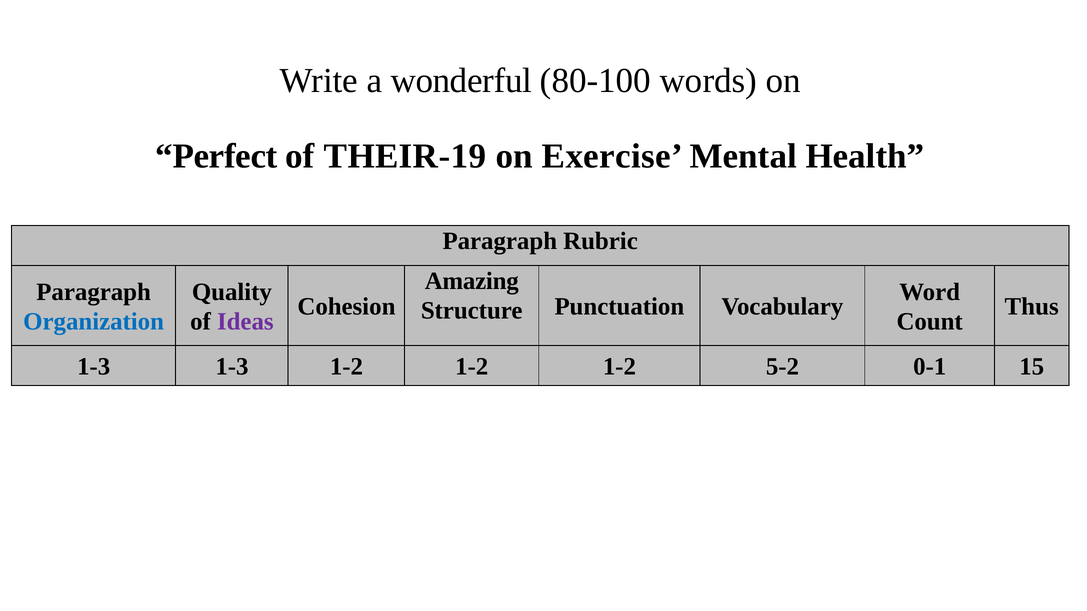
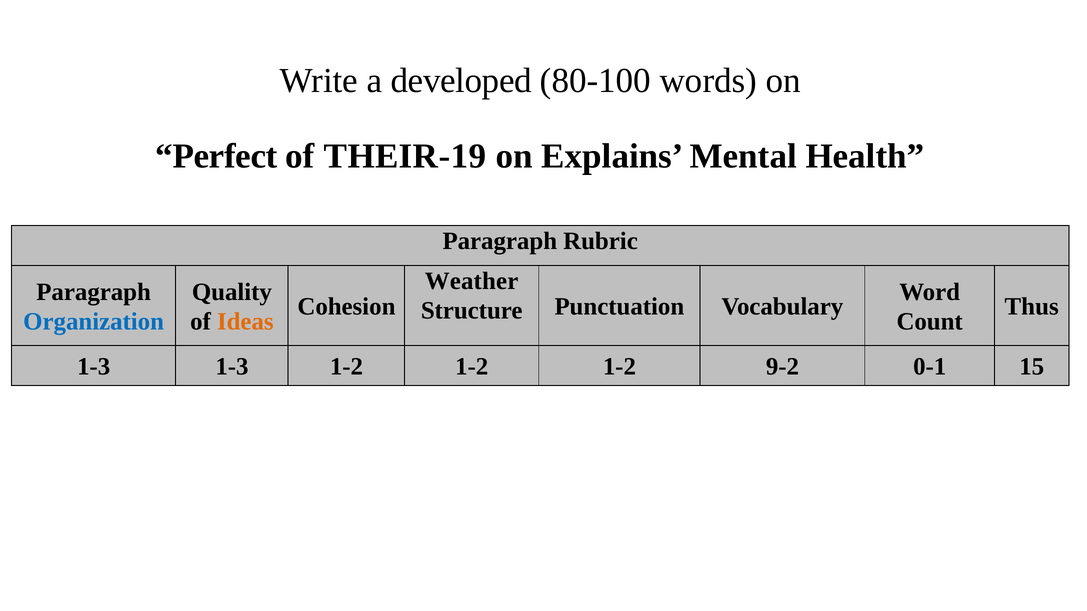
wonderful: wonderful -> developed (461, 81)
Exercise: Exercise -> Explains (613, 156)
Amazing: Amazing -> Weather (472, 281)
Ideas colour: purple -> orange (245, 322)
5-2: 5-2 -> 9-2 (782, 367)
